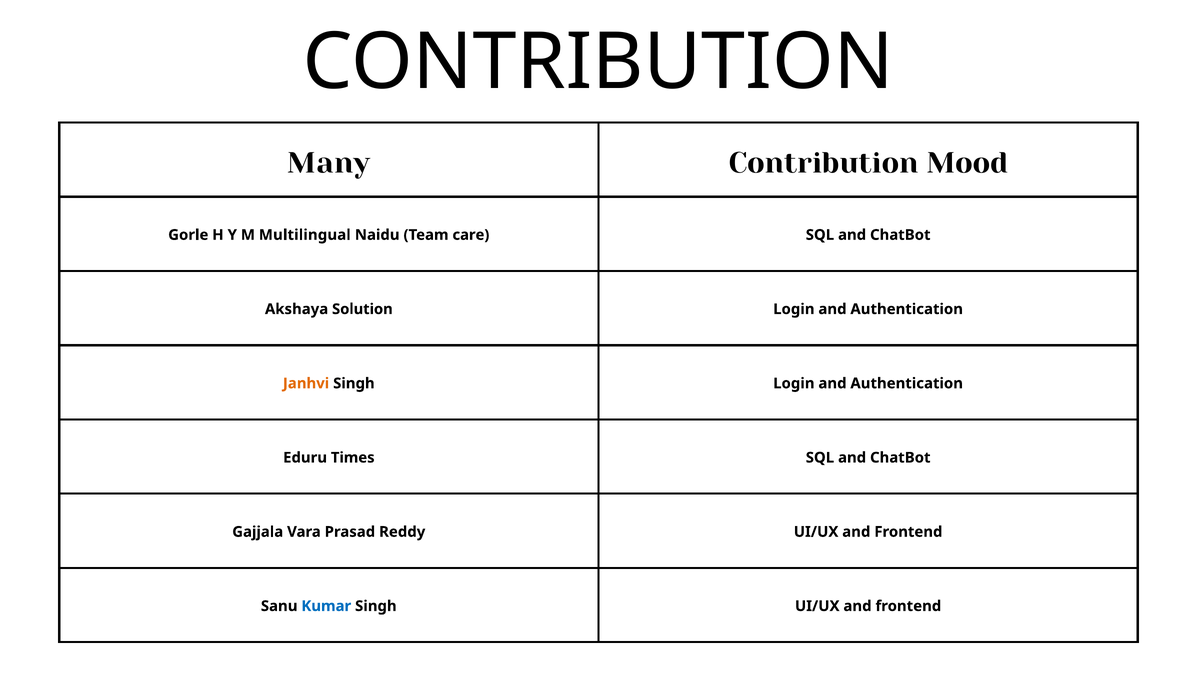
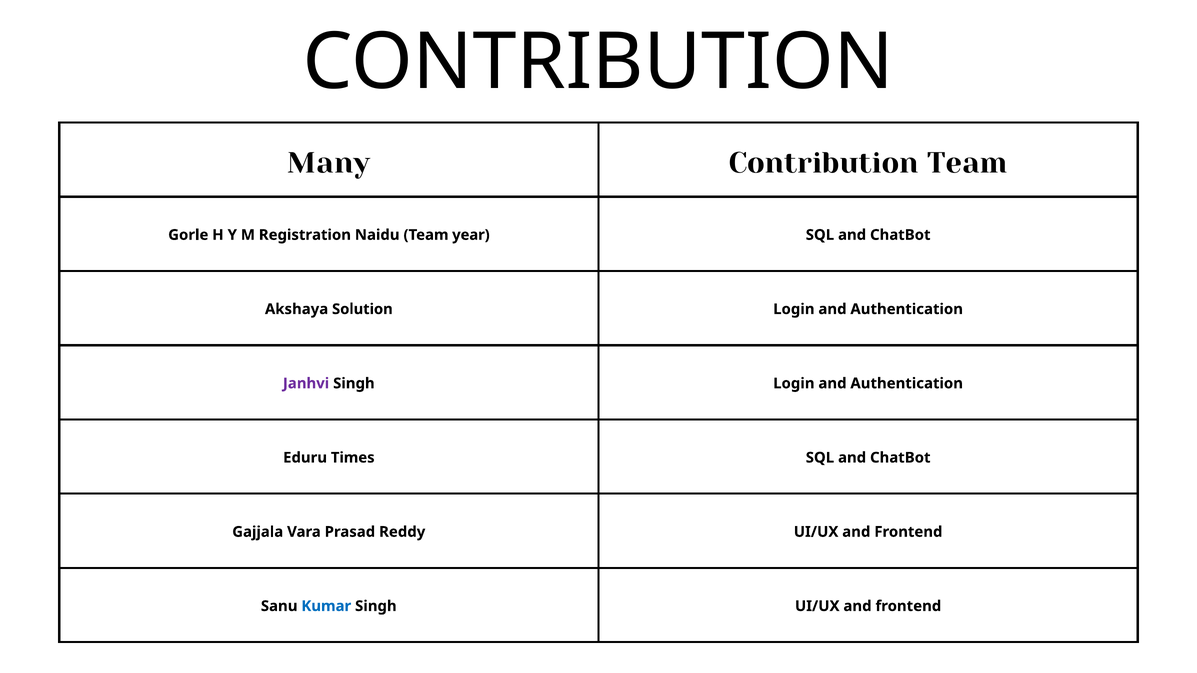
Contribution Mood: Mood -> Team (967, 163)
Multilingual: Multilingual -> Registration (305, 235)
care: care -> year (471, 235)
Janhvi colour: orange -> purple (306, 384)
